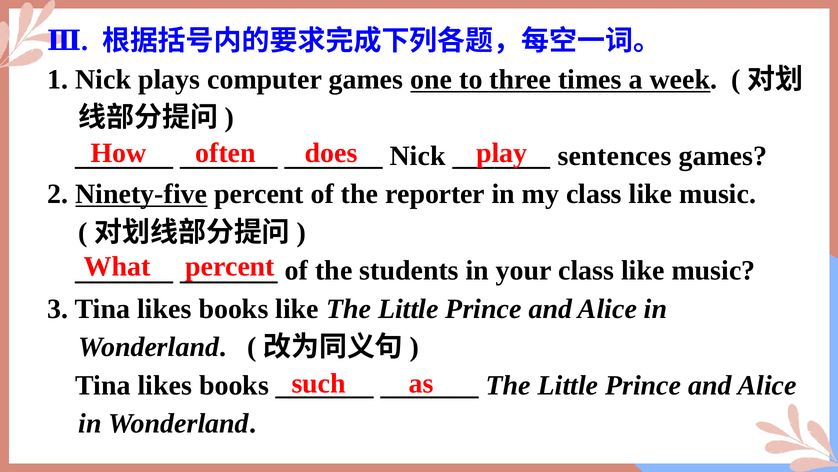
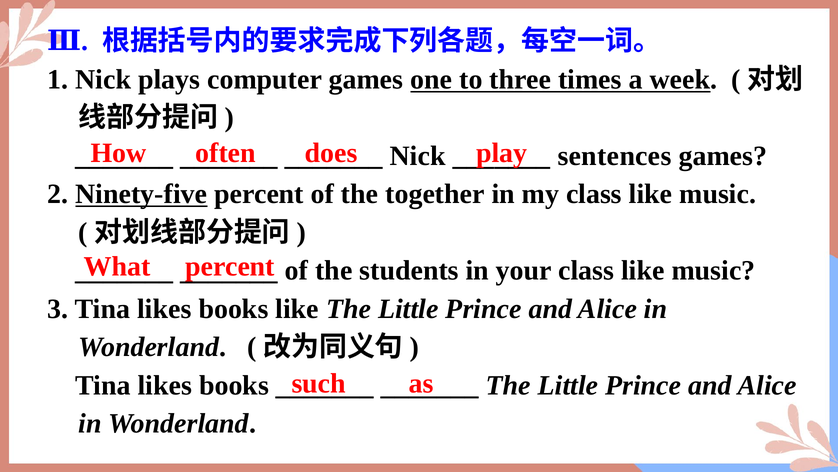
reporter: reporter -> together (435, 194)
